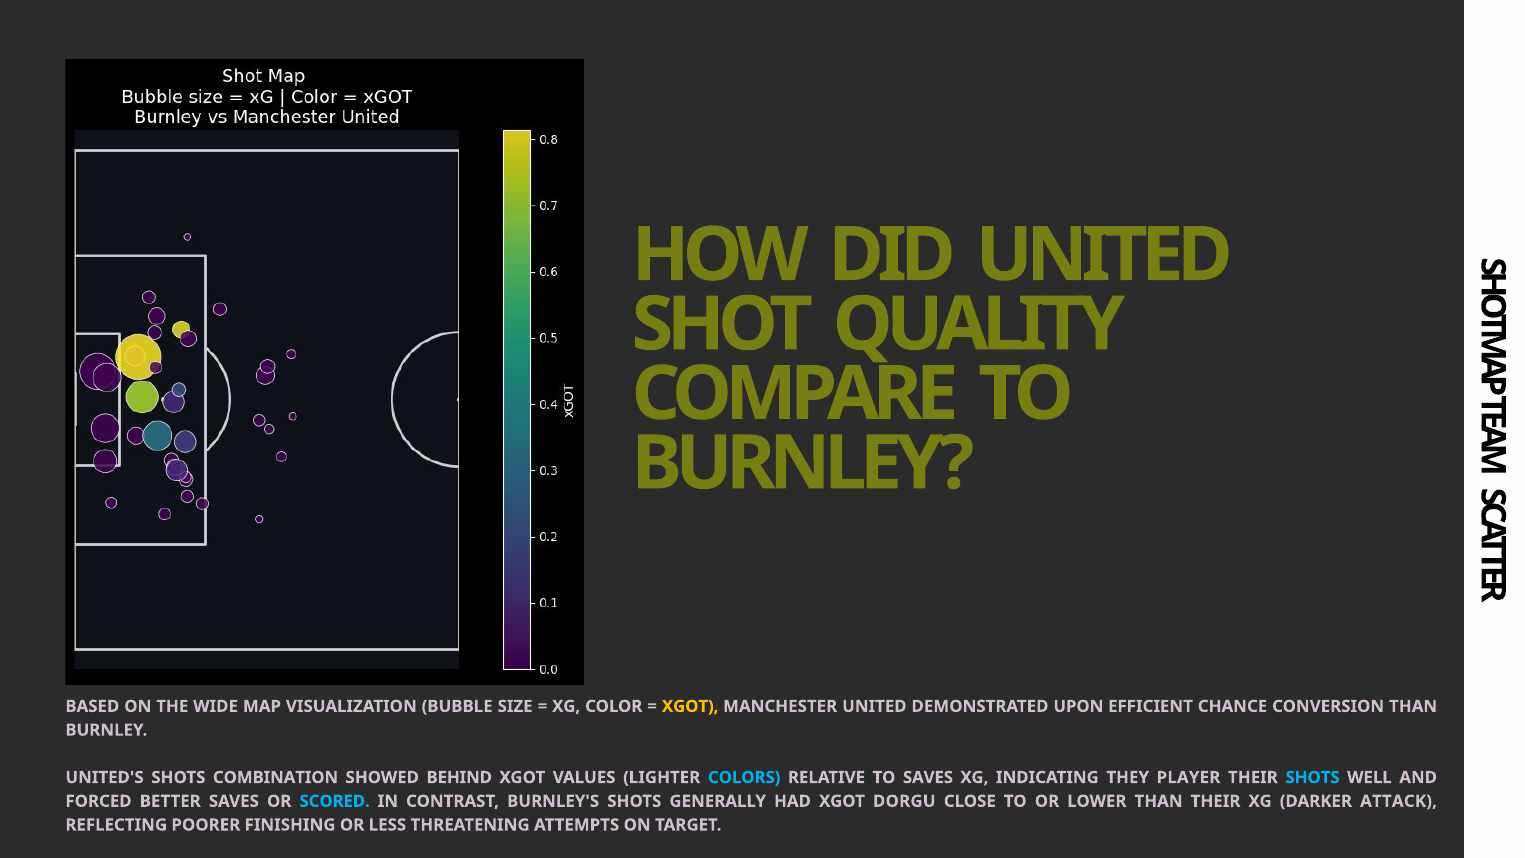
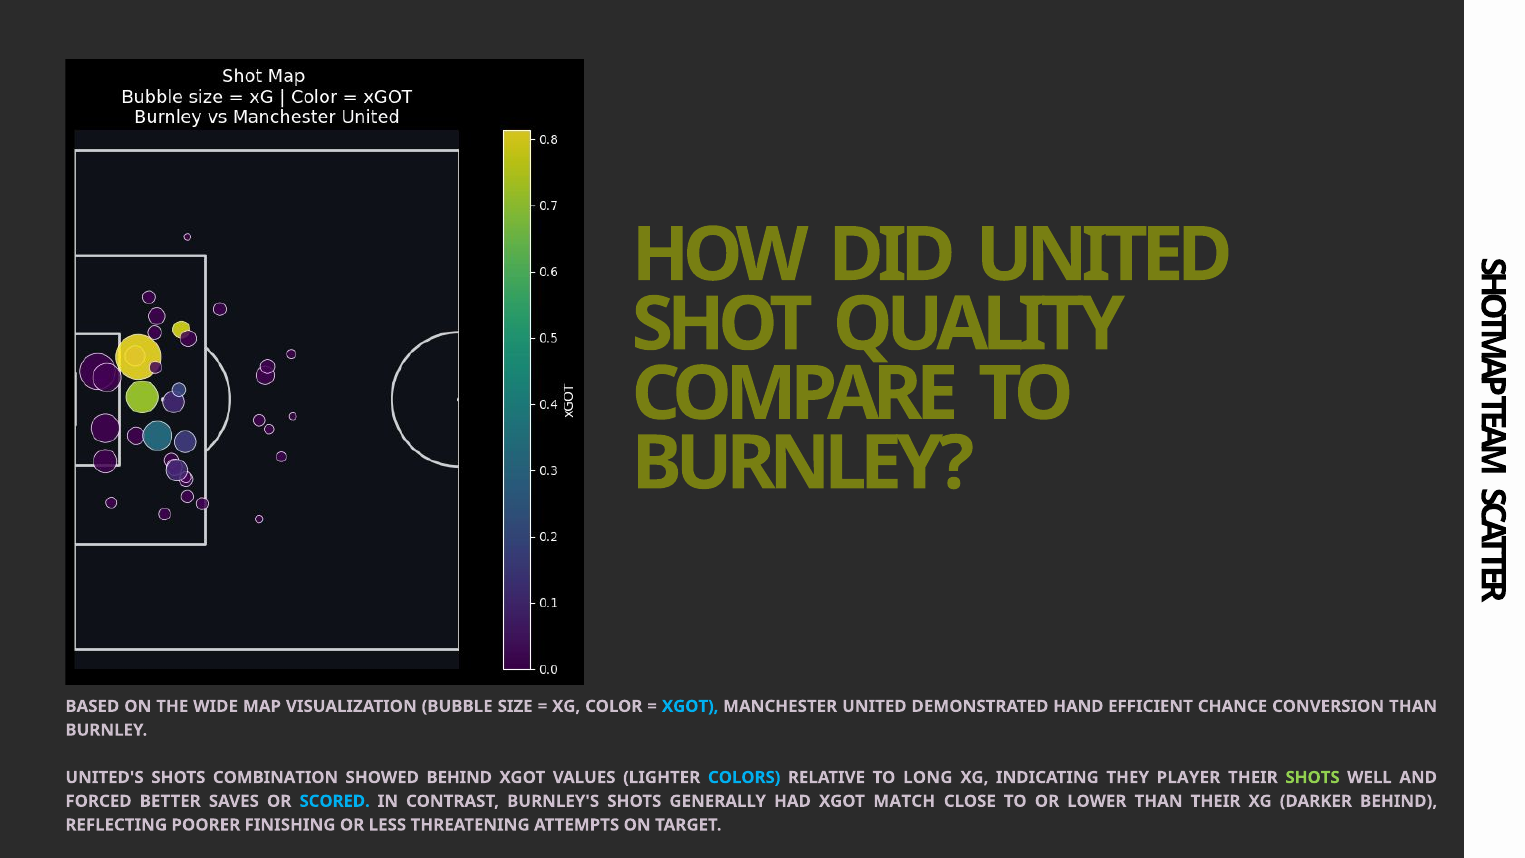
XGOT colour: yellow -> light blue (690, 706)
UPON: UPON -> HAND (1078, 706)
TO SAVES: SAVES -> LONG (928, 777)
SHOTS colour: light blue -> light green (1313, 777)
DORGU: DORGU -> MATCH (904, 801)
DARKER ATTACK: ATTACK -> BEHIND (1399, 801)
